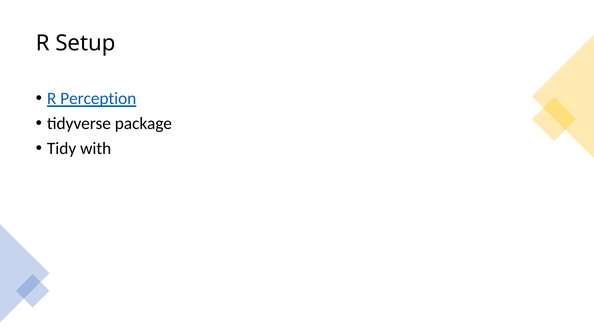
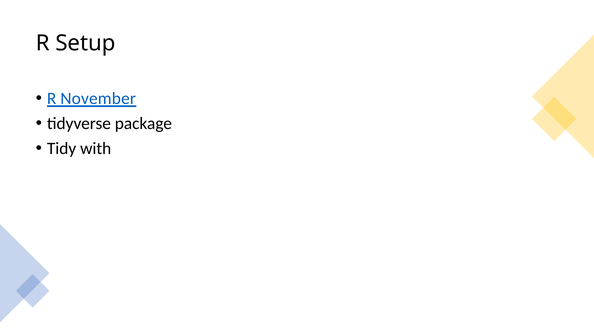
Perception: Perception -> November (98, 99)
